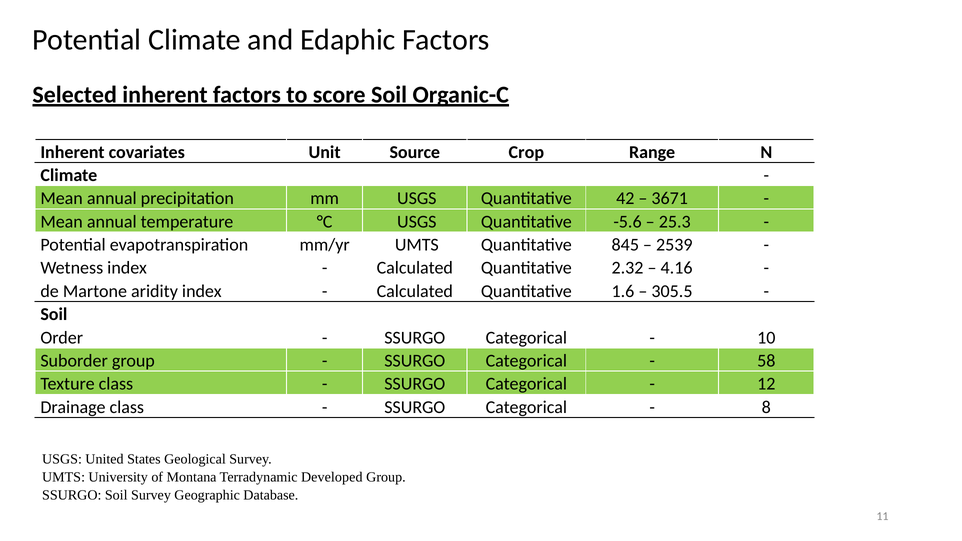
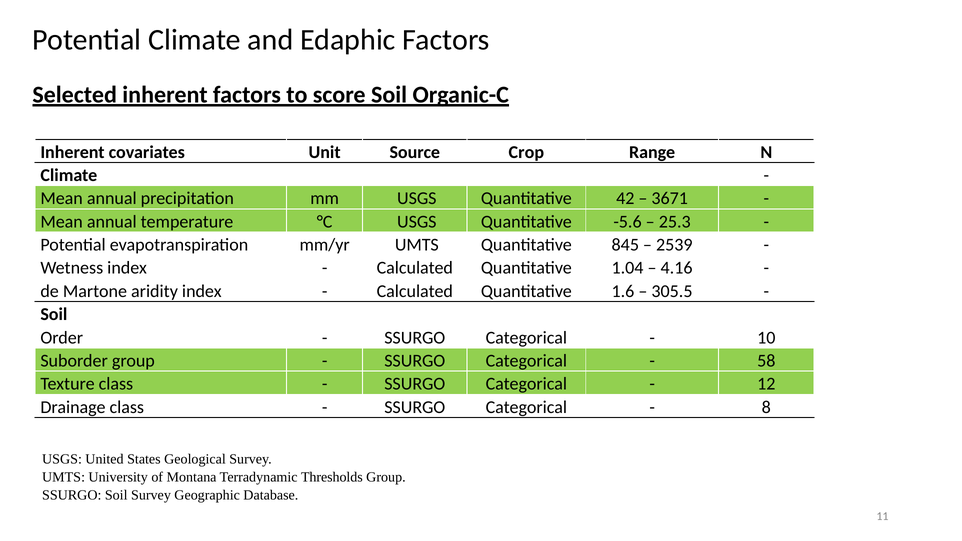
2.32: 2.32 -> 1.04 (628, 268)
Developed: Developed -> Thresholds (332, 477)
